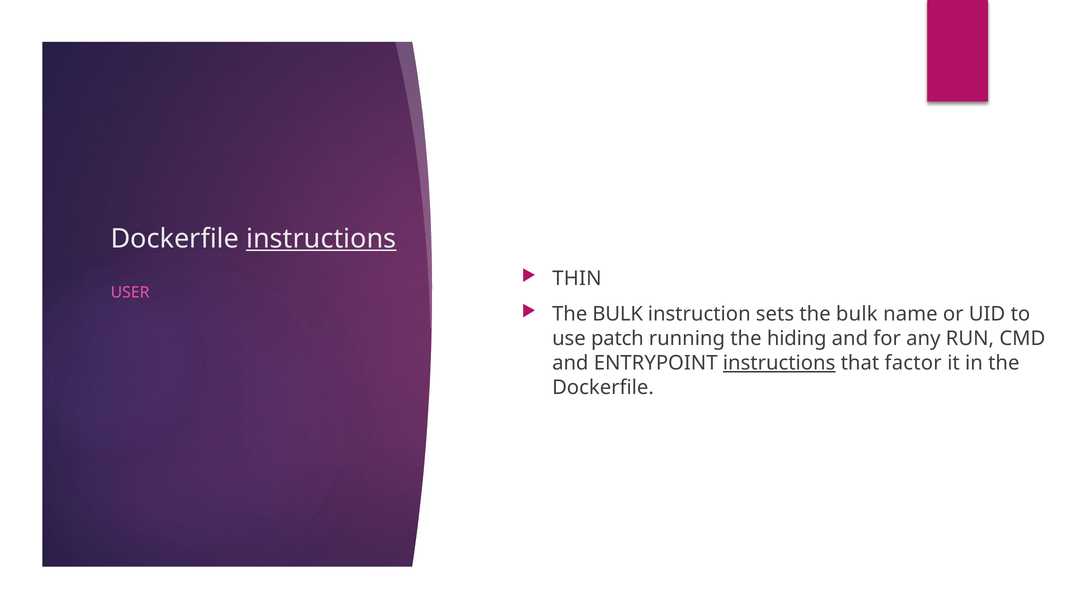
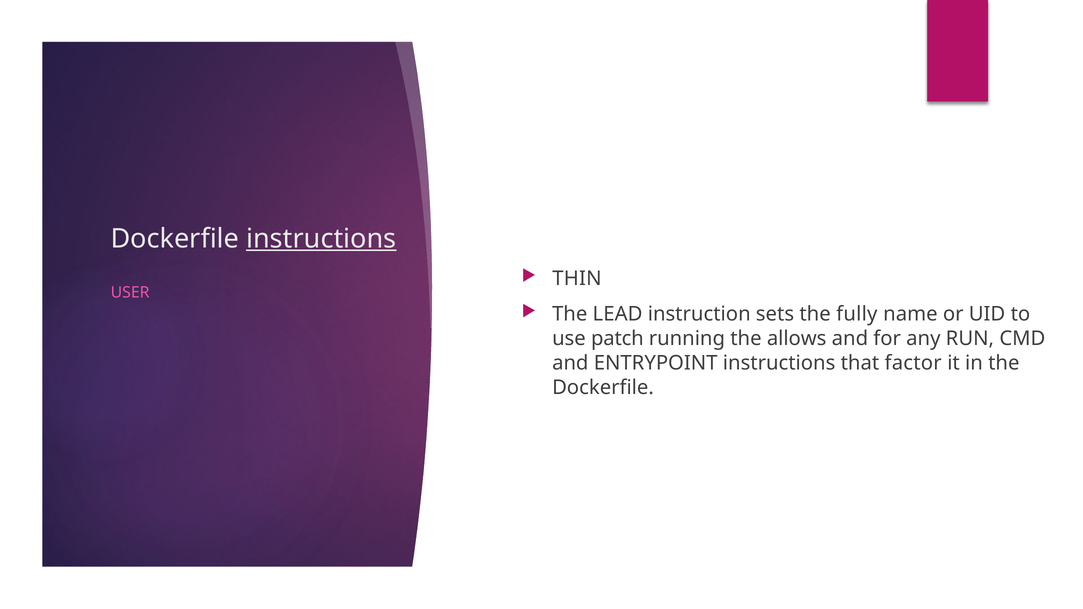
BULK: BULK -> LEAD (618, 314)
sets the bulk: bulk -> fully (857, 314)
hiding: hiding -> allows (797, 339)
instructions underline: present -> none (779, 363)
